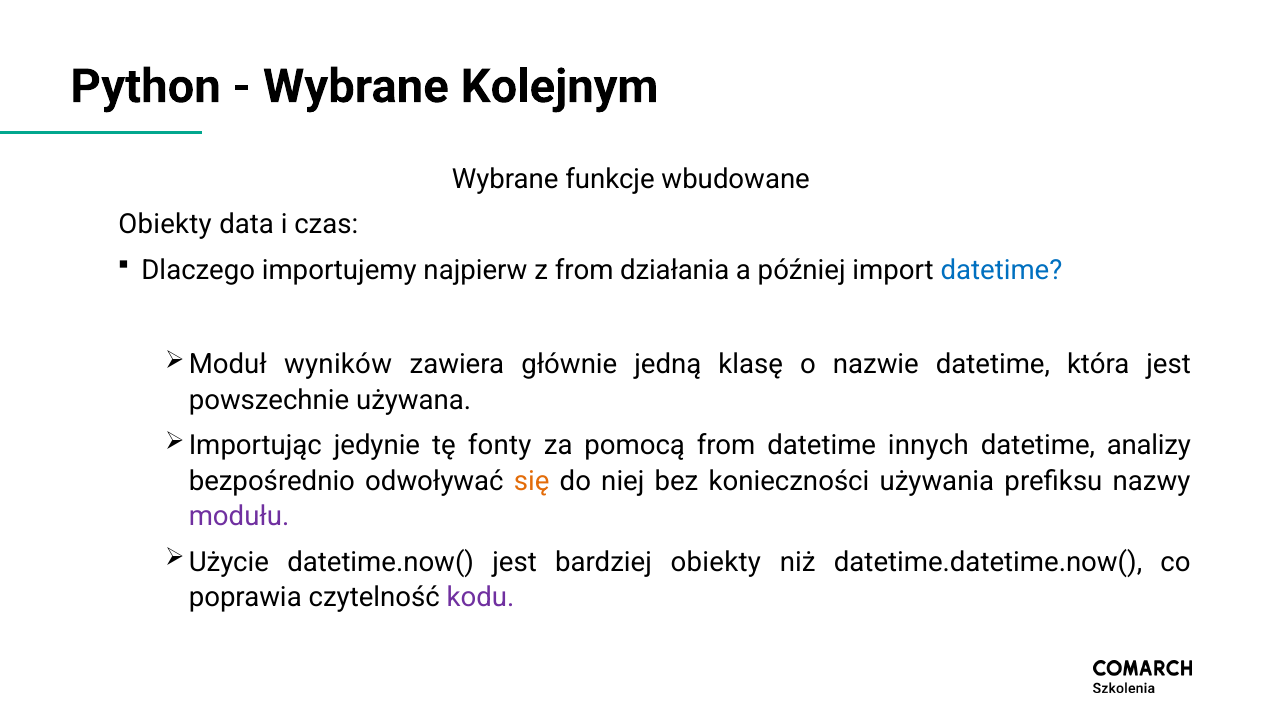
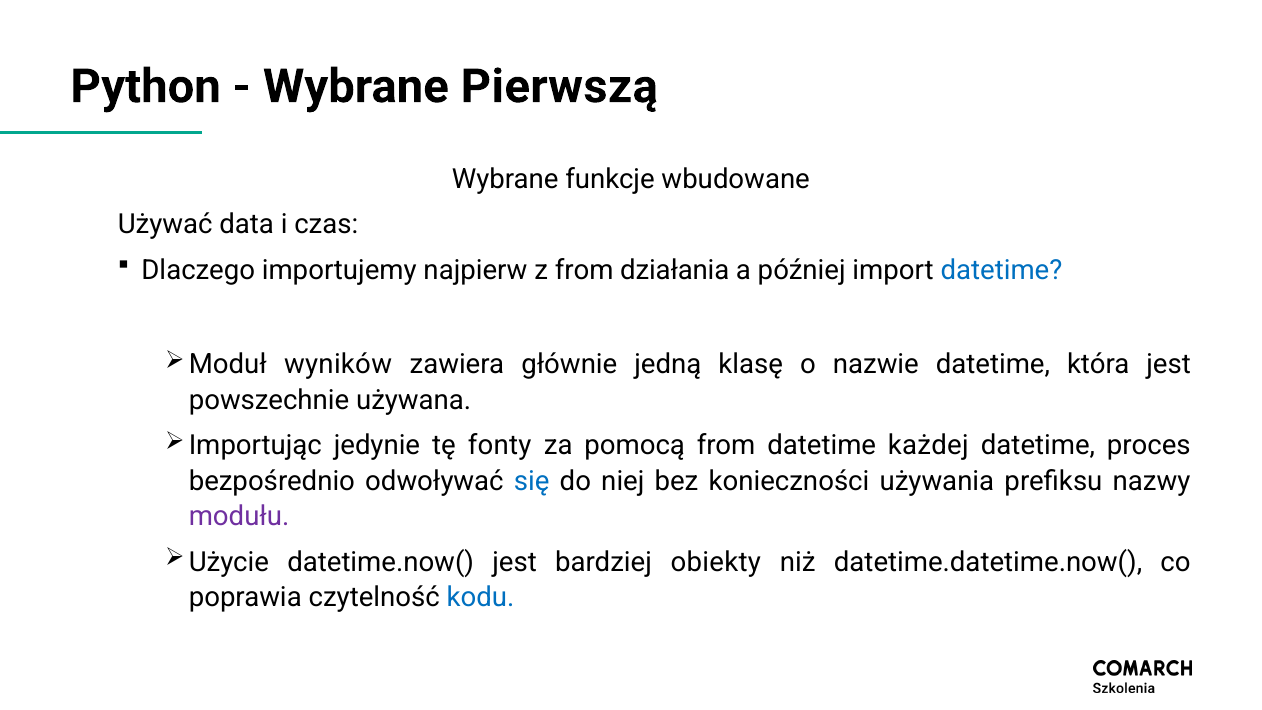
Kolejnym: Kolejnym -> Pierwszą (559, 87)
Obiekty: Obiekty -> Używać (165, 225)
innych: innych -> każdej (928, 445)
analizy: analizy -> proces (1149, 445)
się colour: orange -> blue (532, 481)
kodu colour: purple -> blue (480, 598)
